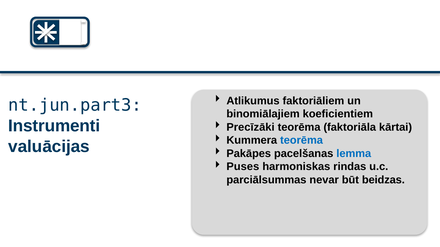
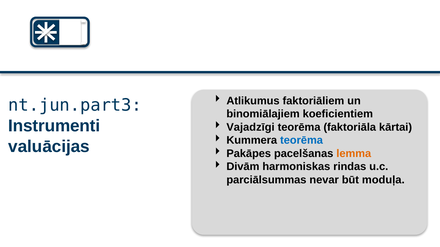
Precīzāki: Precīzāki -> Vajadzīgi (251, 127)
lemma colour: blue -> orange (354, 154)
Puses: Puses -> Divām (243, 167)
beidzas: beidzas -> moduļa (383, 180)
